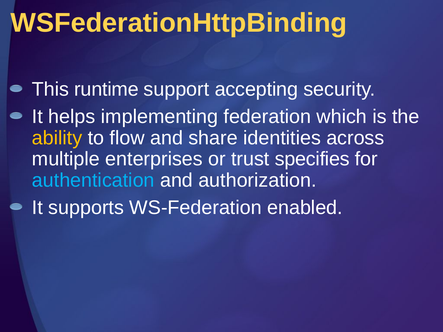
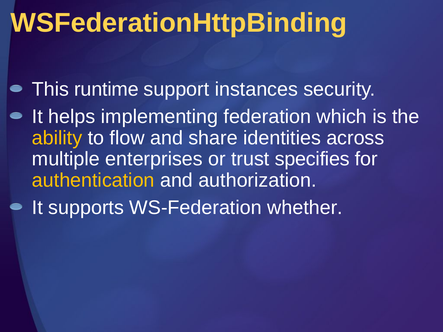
accepting: accepting -> instances (256, 89)
authentication colour: light blue -> yellow (93, 181)
enabled: enabled -> whether (305, 208)
